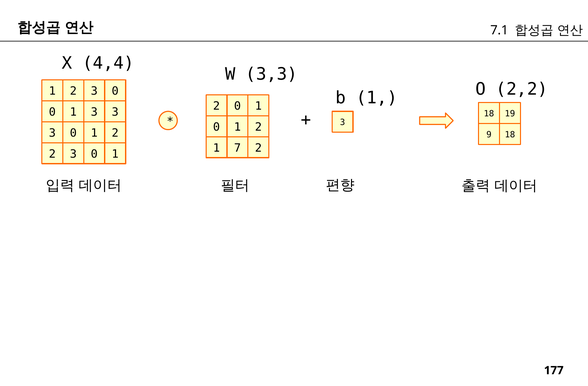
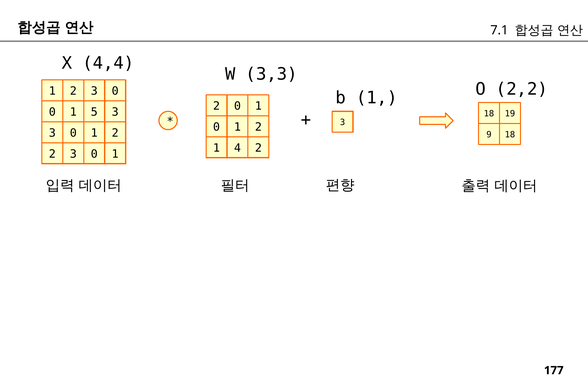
1 3: 3 -> 5 (94, 112)
7: 7 -> 4 (237, 148)
